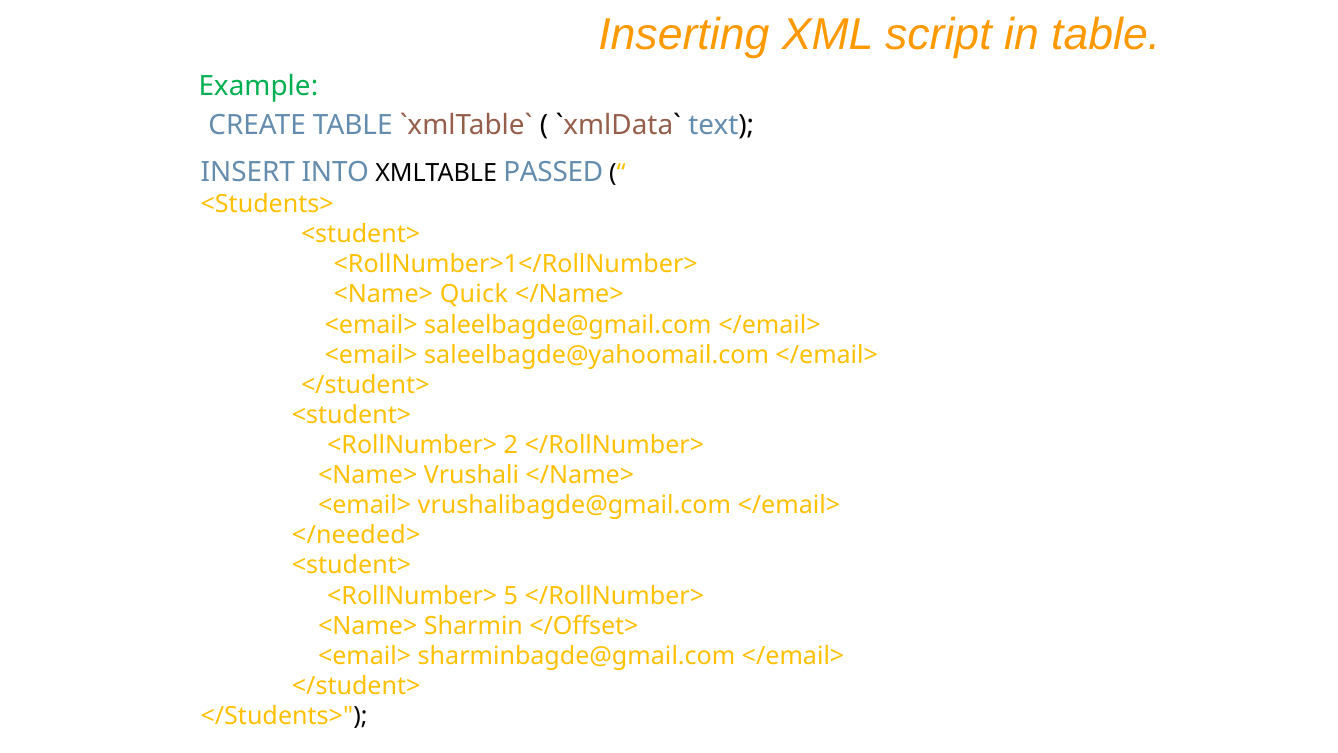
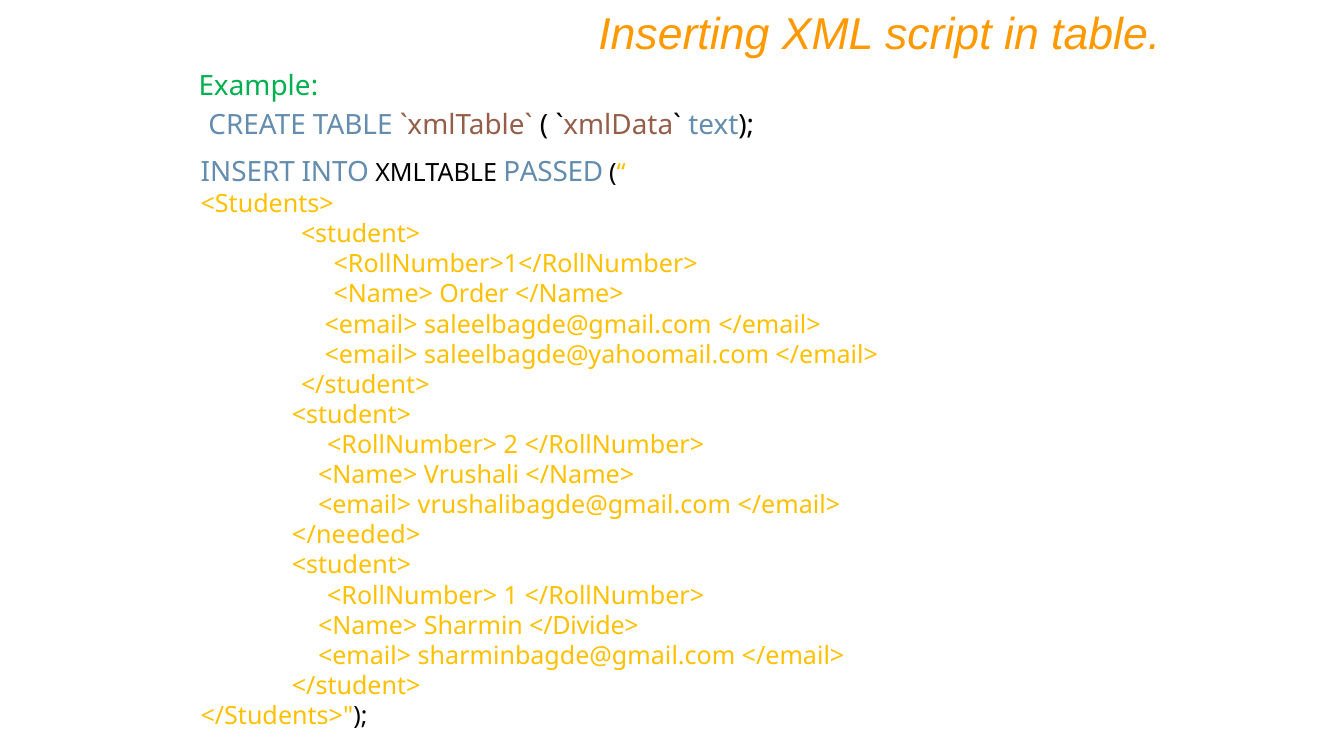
Quick: Quick -> Order (474, 294)
5: 5 -> 1 (511, 596)
</Offset>: </Offset> -> </Divide> (584, 626)
